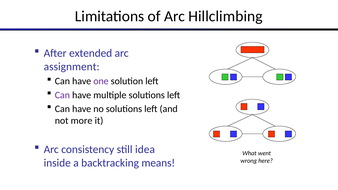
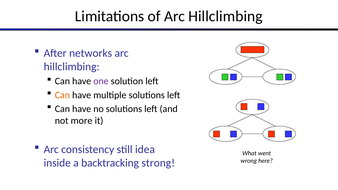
extended: extended -> networks (91, 53)
assignment: assignment -> hillclimbing (72, 67)
Can colour: purple -> orange (62, 95)
means: means -> strong (158, 163)
